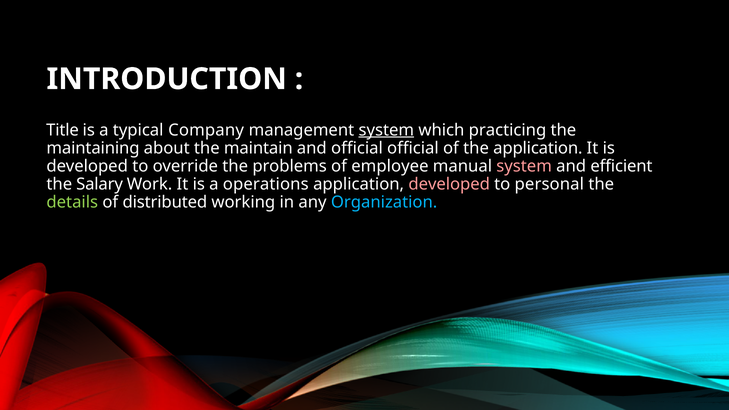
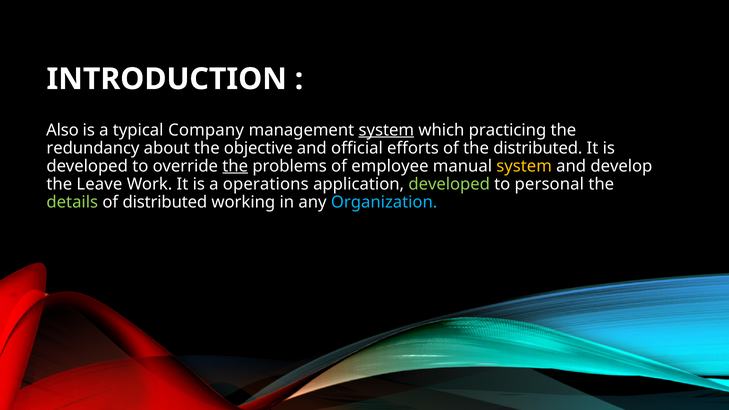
Title: Title -> Also (62, 130)
maintaining: maintaining -> redundancy (93, 148)
maintain: maintain -> objective (258, 148)
official official: official -> efforts (413, 148)
the application: application -> distributed (538, 148)
the underline: none -> present (235, 166)
system colour: pink -> yellow (524, 166)
efficient: efficient -> develop (621, 166)
Salary: Salary -> Leave (99, 184)
developed colour: pink -> light green (449, 184)
